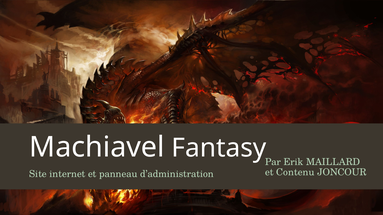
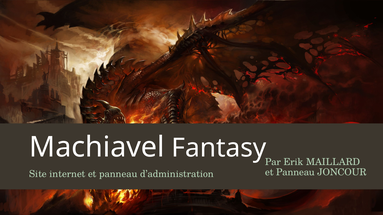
Contenu: Contenu -> Panneau (295, 173)
